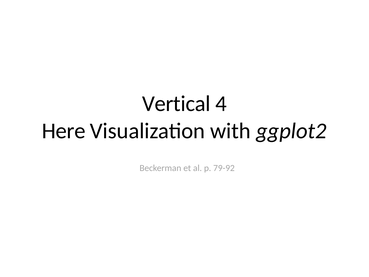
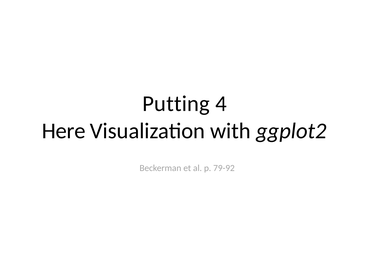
Vertical: Vertical -> Putting (176, 104)
